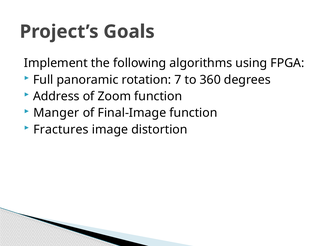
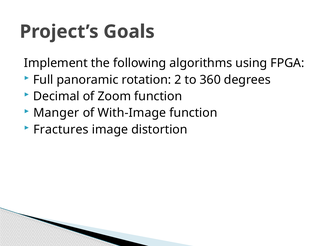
7: 7 -> 2 (178, 80)
Address: Address -> Decimal (56, 96)
Final-Image: Final-Image -> With-Image (132, 113)
